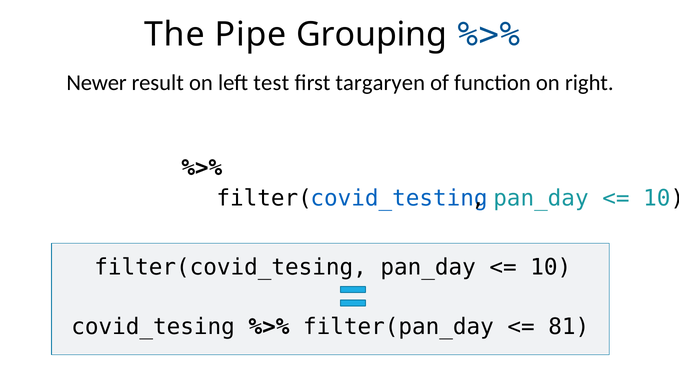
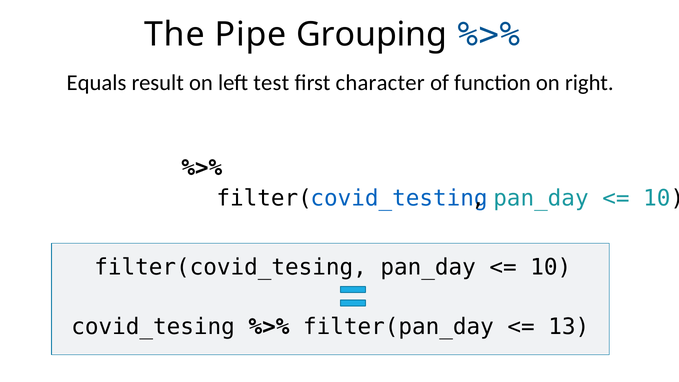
Newer: Newer -> Equals (96, 83)
targaryen: targaryen -> character (380, 83)
81: 81 -> 13 (569, 327)
